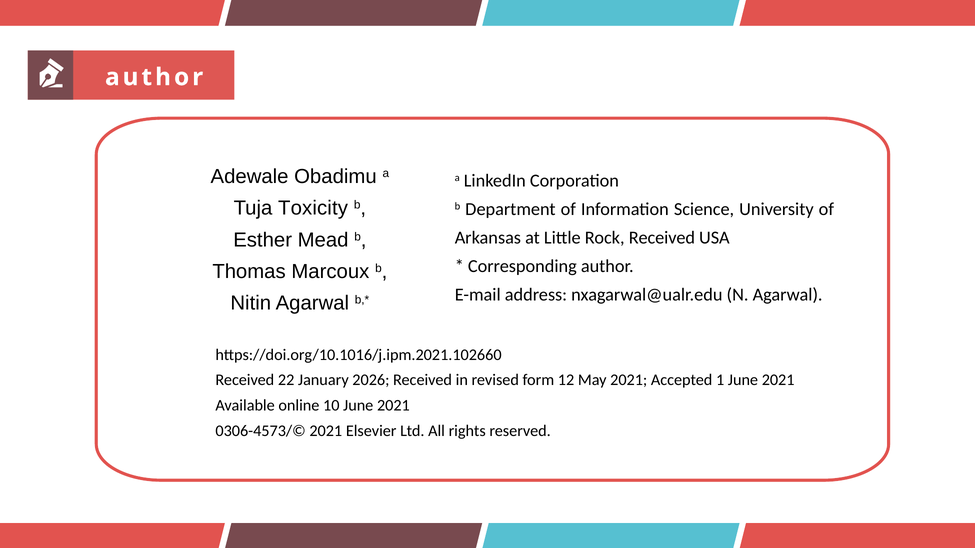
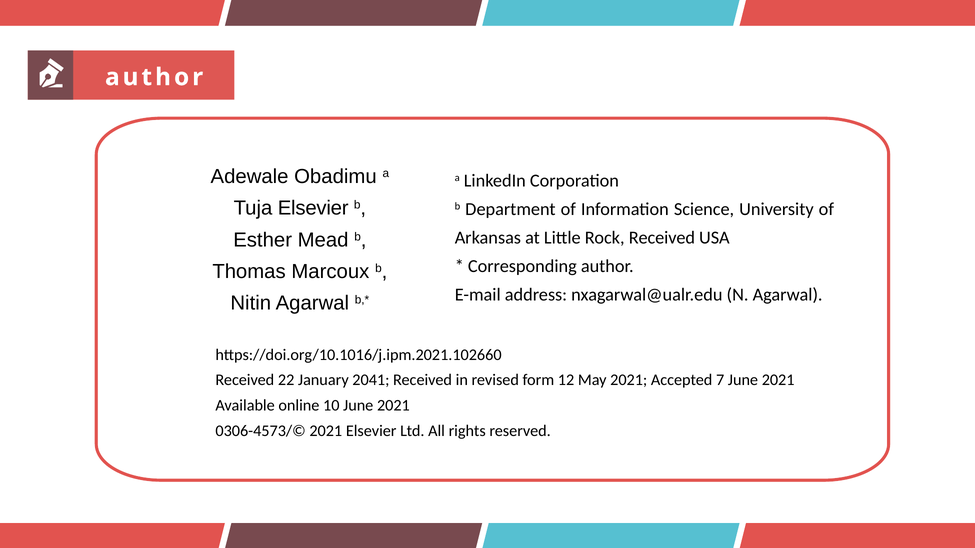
Tuja Toxicity: Toxicity -> Elsevier (313, 208)
2026: 2026 -> 2041 (371, 380)
1: 1 -> 7 (720, 380)
